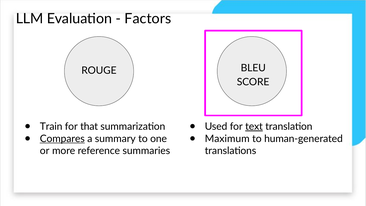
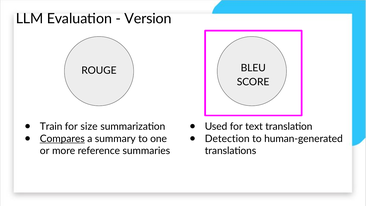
Factors: Factors -> Version (148, 19)
that: that -> size (89, 126)
text underline: present -> none (254, 126)
Maximum: Maximum -> Detection (227, 139)
